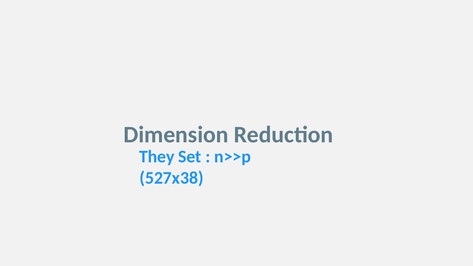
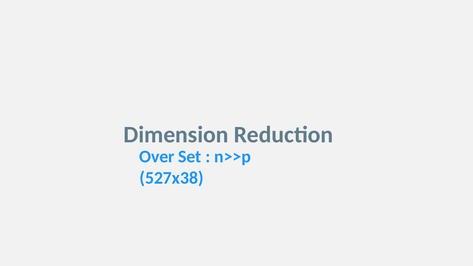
They: They -> Over (157, 157)
